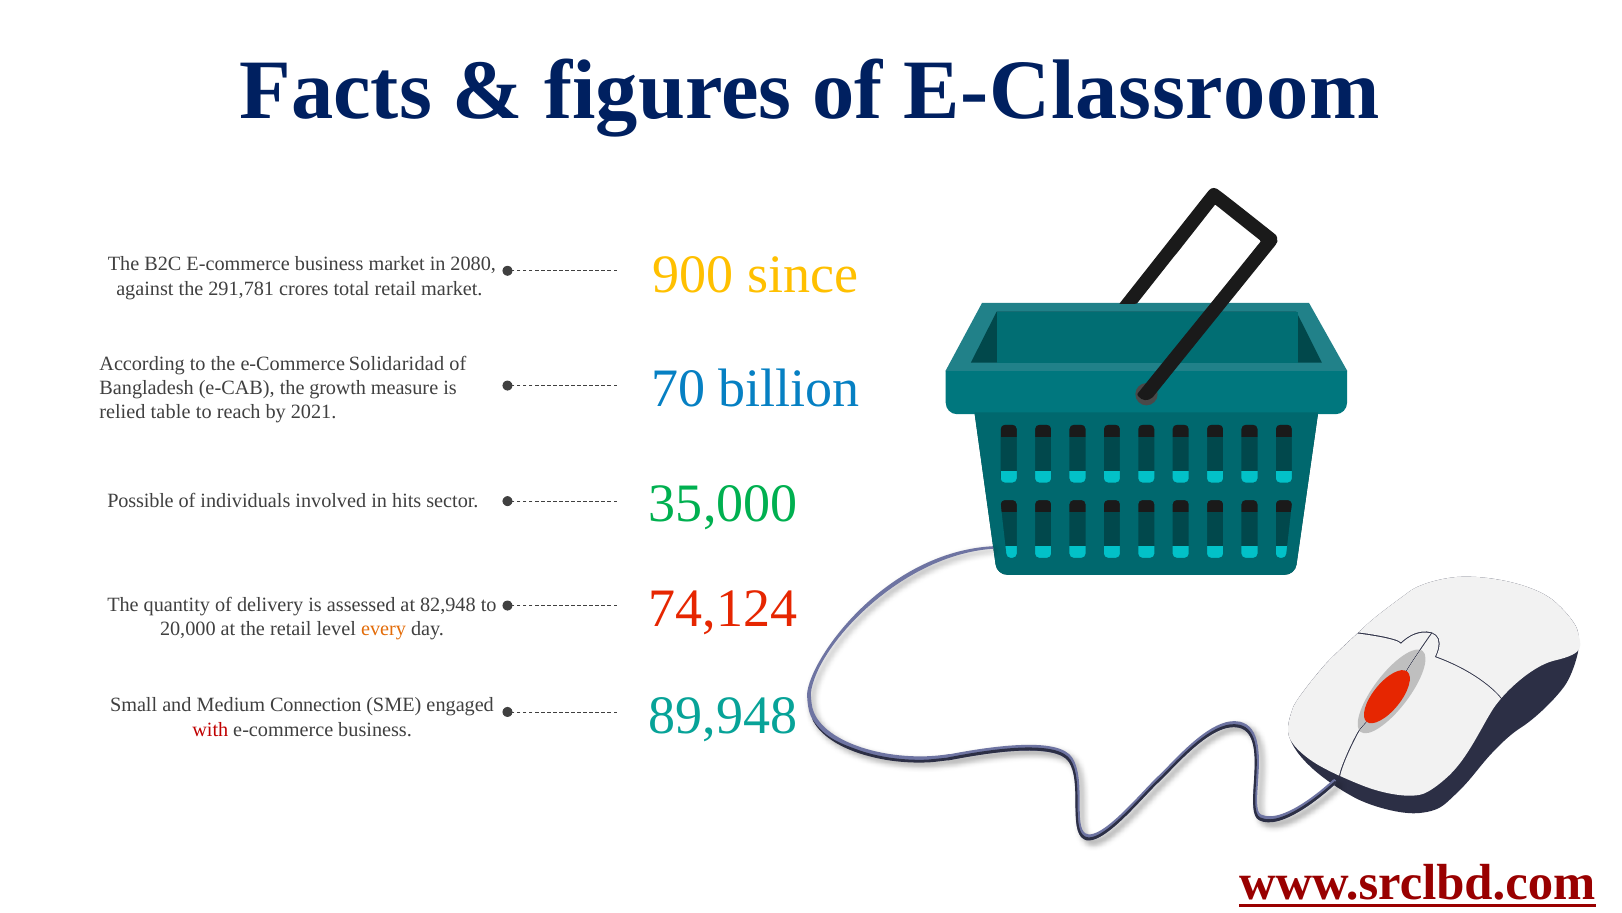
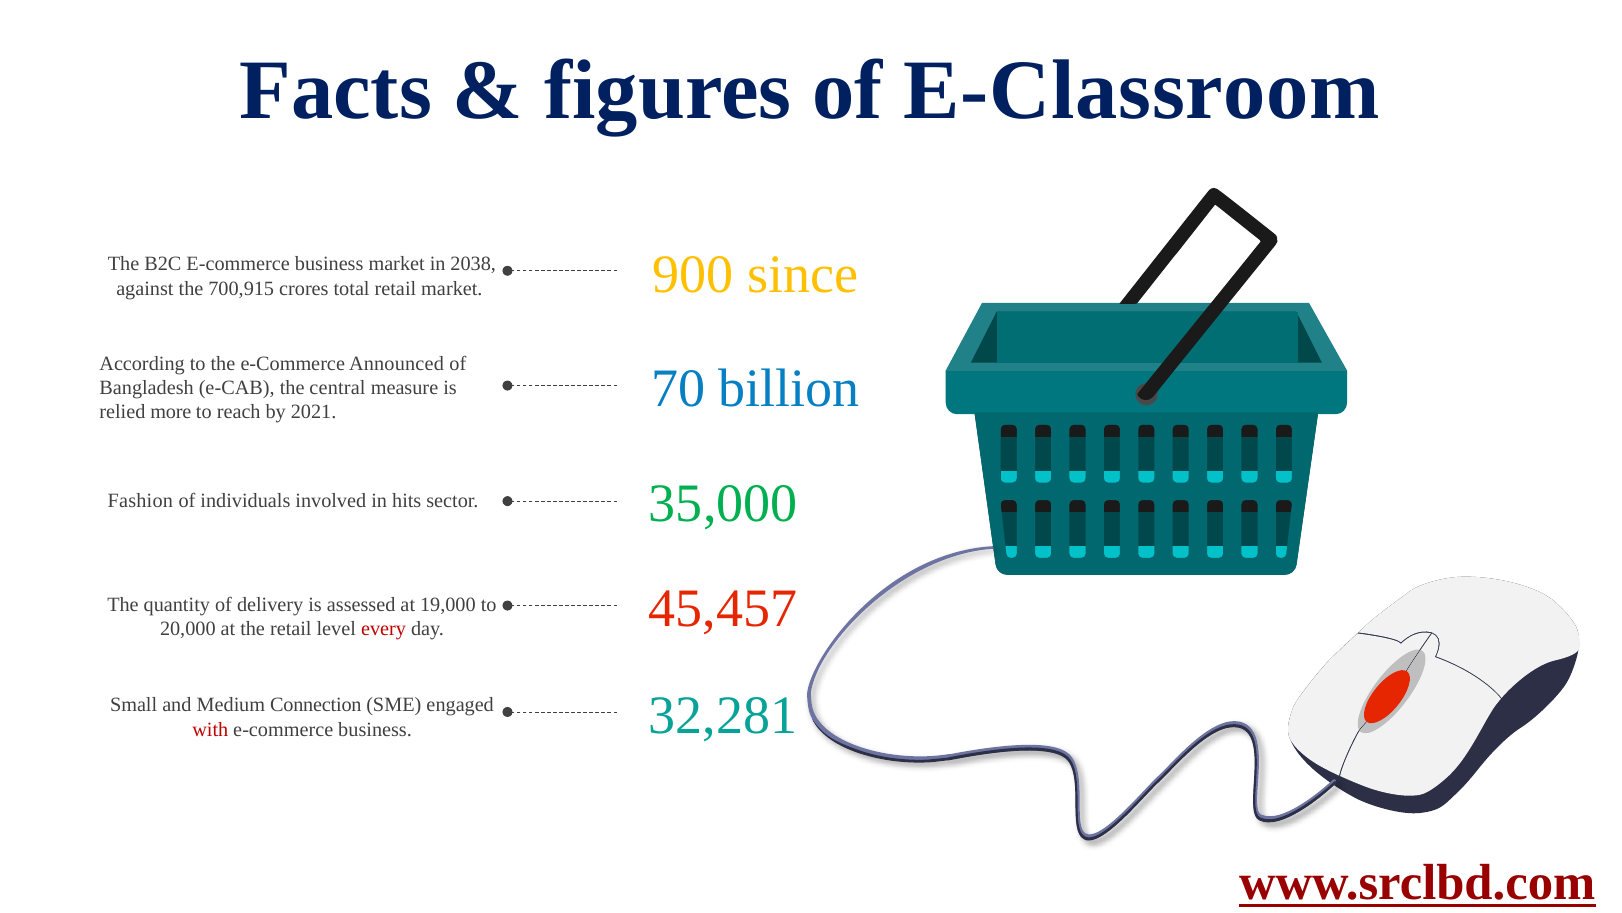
2080: 2080 -> 2038 (473, 264)
291,781: 291,781 -> 700,915 (241, 288)
Solidaridad: Solidaridad -> Announced (396, 363)
growth: growth -> central (338, 387)
table: table -> more (171, 412)
Possible: Possible -> Fashion (140, 500)
74,124: 74,124 -> 45,457 (723, 608)
82,948: 82,948 -> 19,000 (448, 604)
every colour: orange -> red (384, 629)
89,948: 89,948 -> 32,281 (723, 715)
